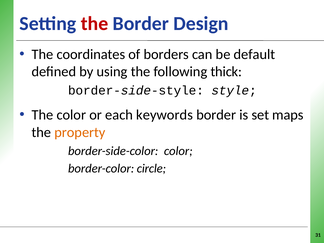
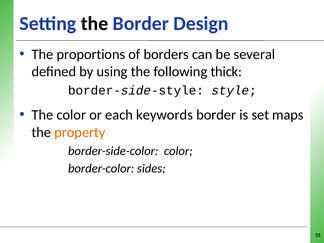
the colour: red -> black (95, 24)
coordinates: coordinates -> proportions (91, 54)
default: default -> several (254, 54)
circle: circle -> sides (151, 169)
